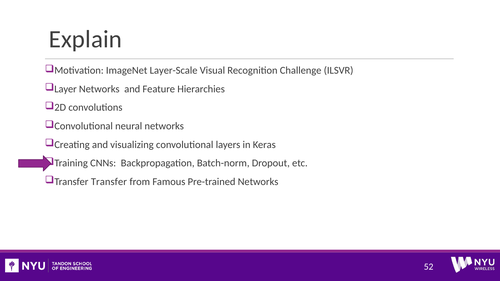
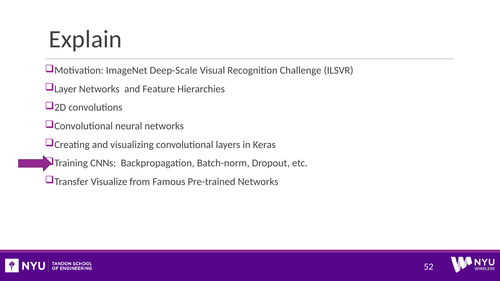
Layer-Scale: Layer-Scale -> Deep-Scale (174, 71)
Transfer Transfer: Transfer -> Visualize (109, 182)
